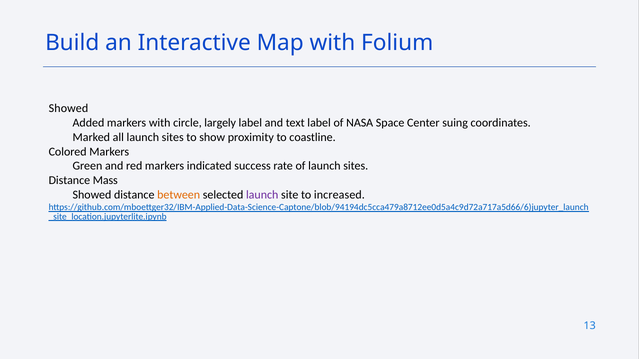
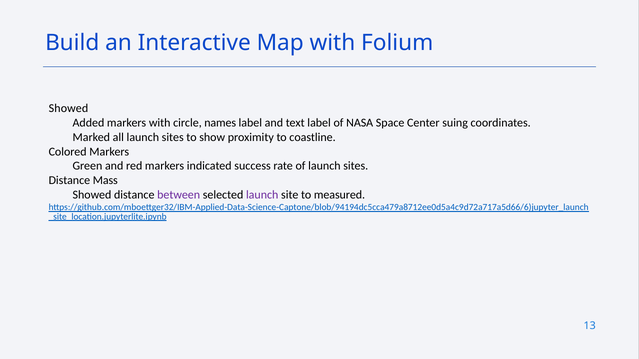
largely: largely -> names (220, 123)
between colour: orange -> purple (179, 195)
increased: increased -> measured (340, 195)
